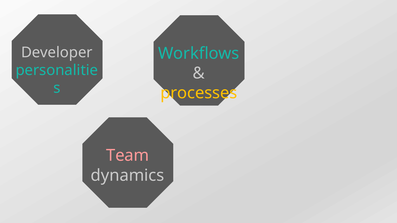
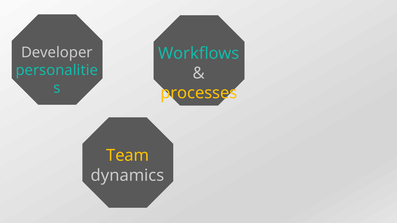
Team colour: pink -> yellow (128, 156)
